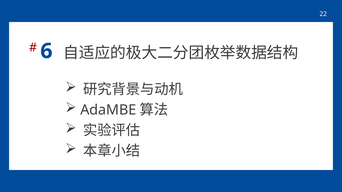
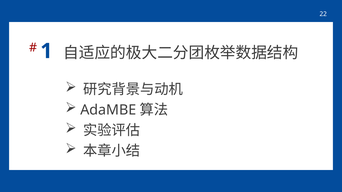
6: 6 -> 1 (46, 51)
